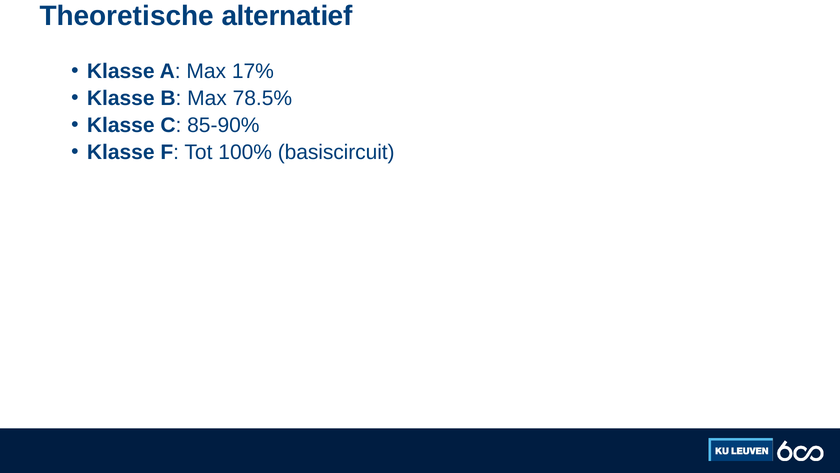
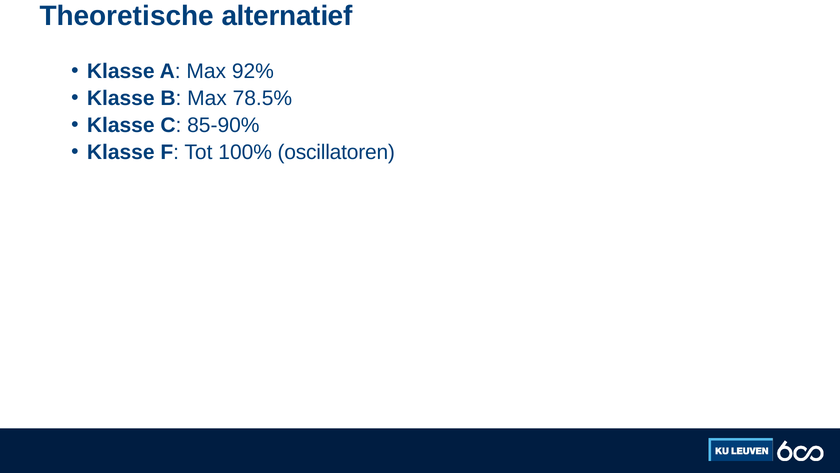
17%: 17% -> 92% (253, 71)
basiscircuit: basiscircuit -> oscillatoren (336, 152)
